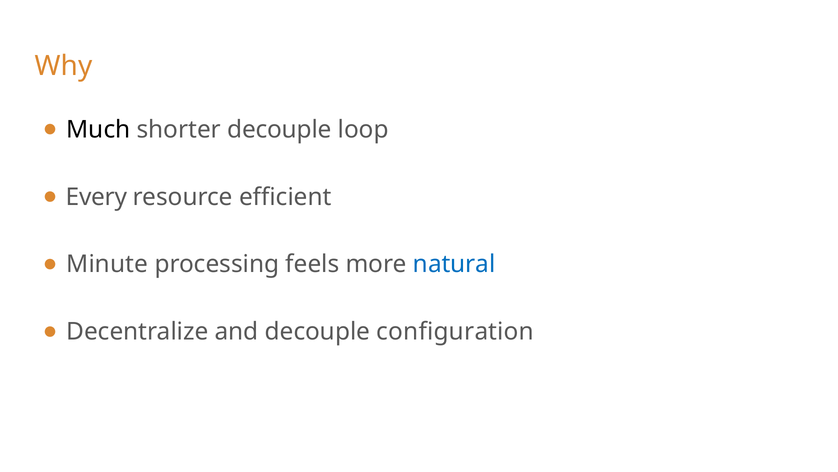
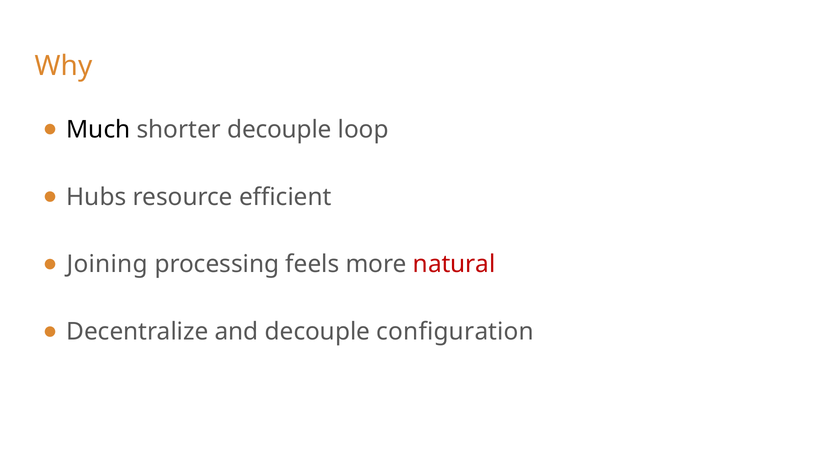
Every: Every -> Hubs (96, 197)
Minute: Minute -> Joining (107, 264)
natural colour: blue -> red (454, 264)
